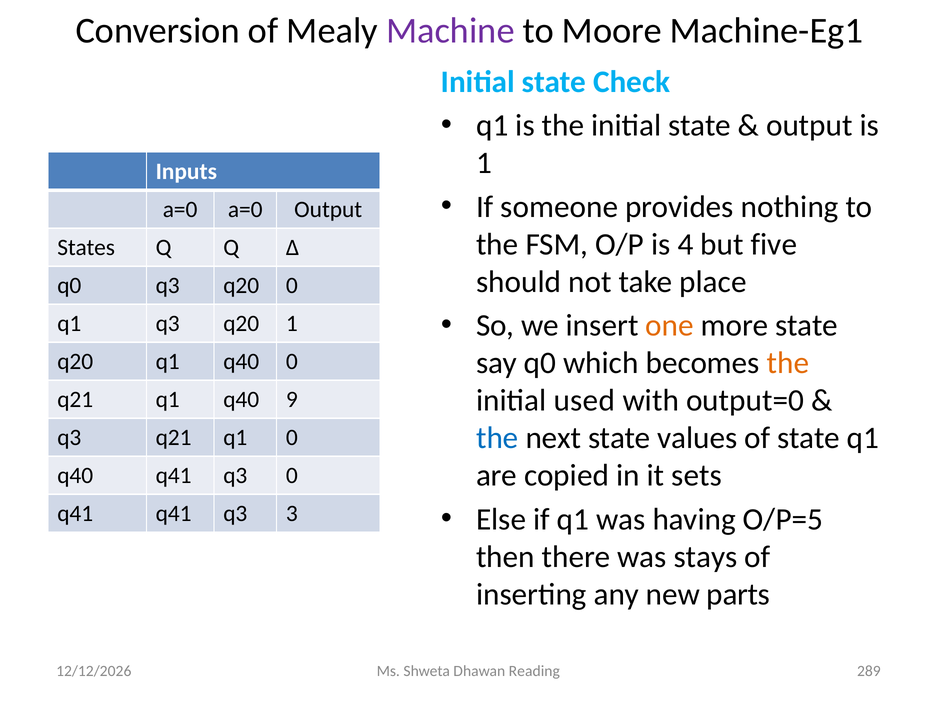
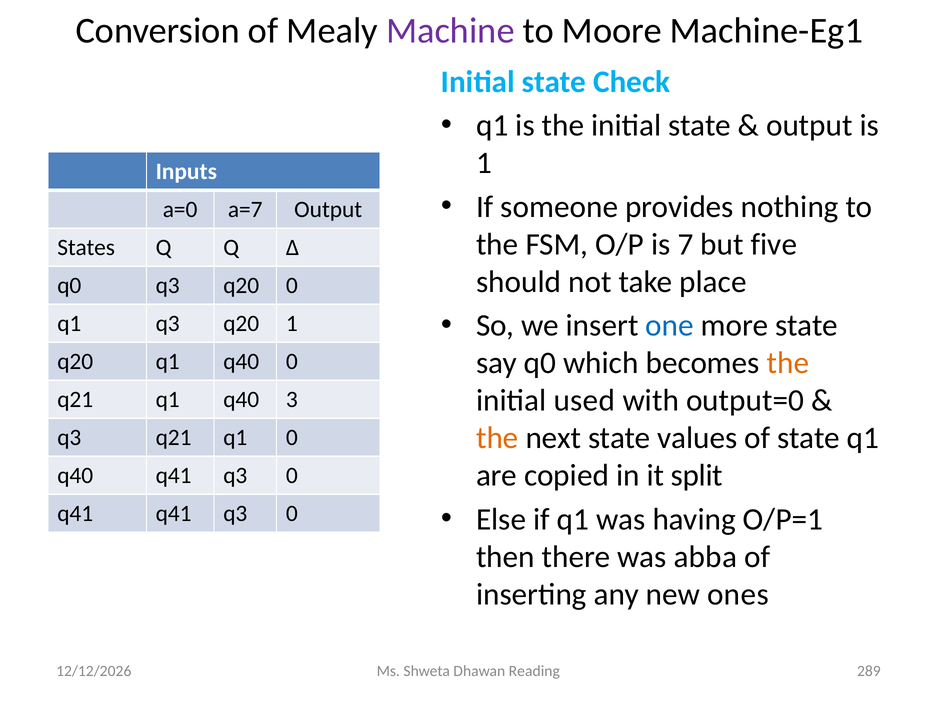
a=0 a=0: a=0 -> a=7 (245, 209)
4: 4 -> 7 (685, 244)
one colour: orange -> blue (670, 325)
9: 9 -> 3 (292, 399)
the colour: blue -> orange (497, 438)
sets: sets -> split (697, 475)
O/P=5: O/P=5 -> O/P=1 (783, 519)
q41 q41 q3 3: 3 -> 0 (292, 513)
stays: stays -> abba (705, 557)
parts: parts -> ones (738, 594)
